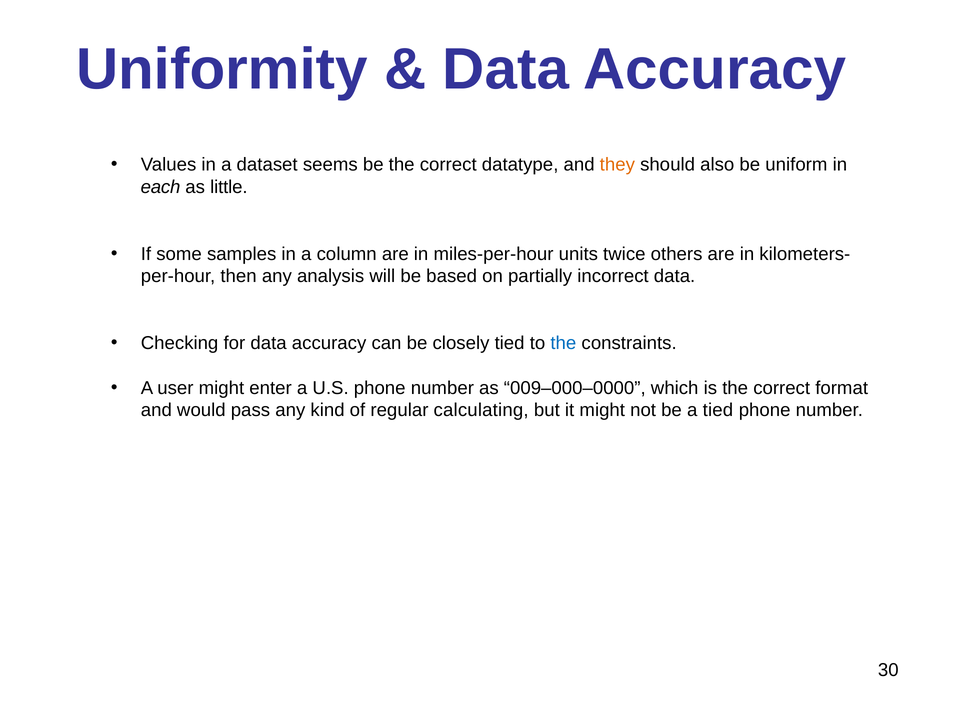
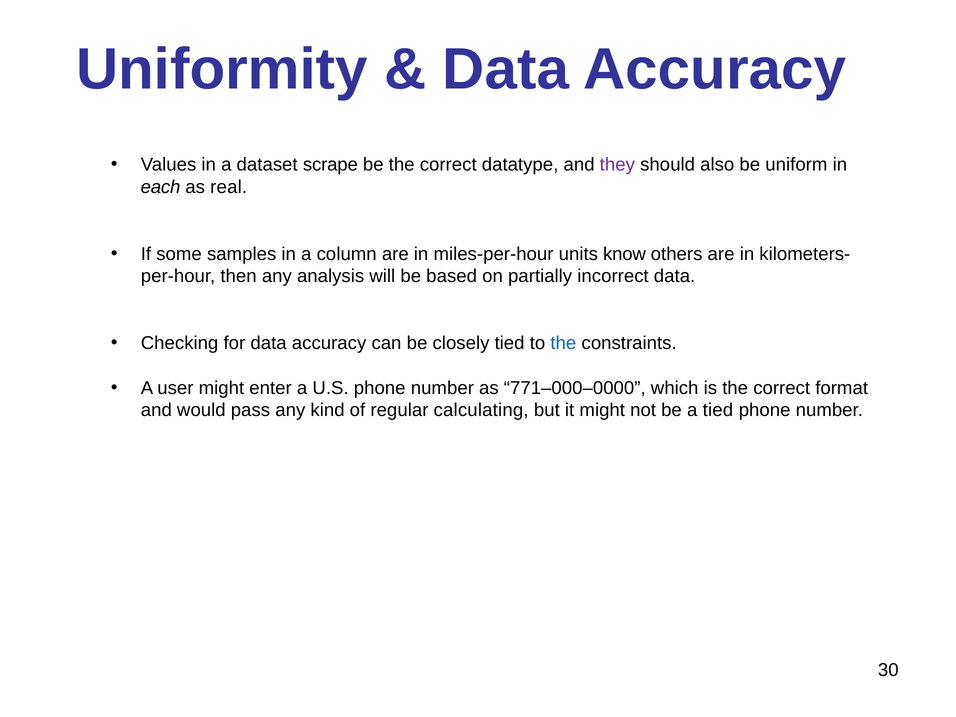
seems: seems -> scrape (330, 165)
they colour: orange -> purple (617, 165)
little: little -> real (229, 187)
twice: twice -> know (624, 254)
009–000–0000: 009–000–0000 -> 771–000–0000 (575, 388)
